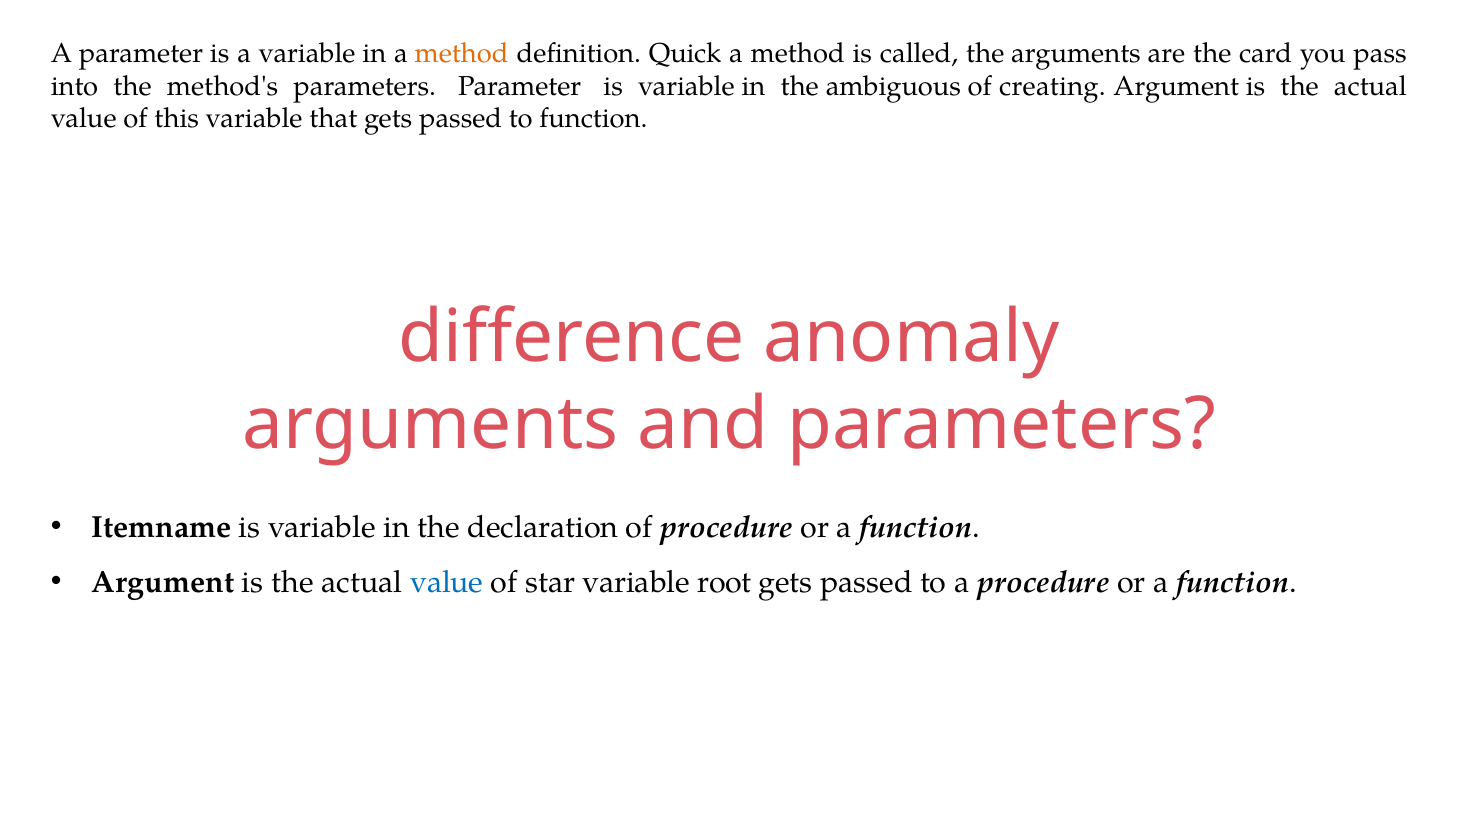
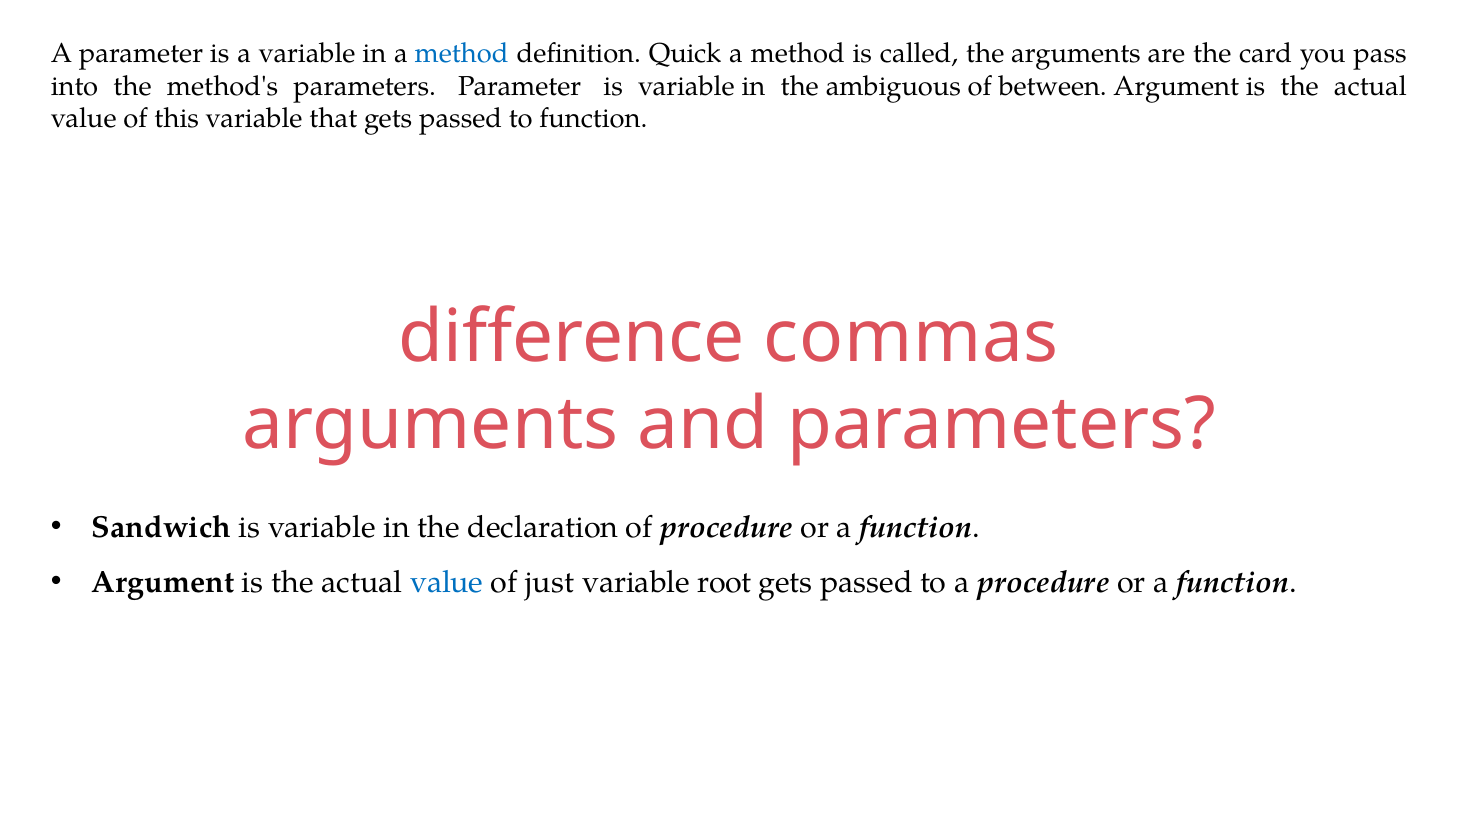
method colour: orange -> blue (462, 53)
creating: creating -> between (1053, 86)
anomaly: anomaly -> commas (911, 337)
Itemname: Itemname -> Sandwich (162, 527)
star: star -> just (550, 582)
